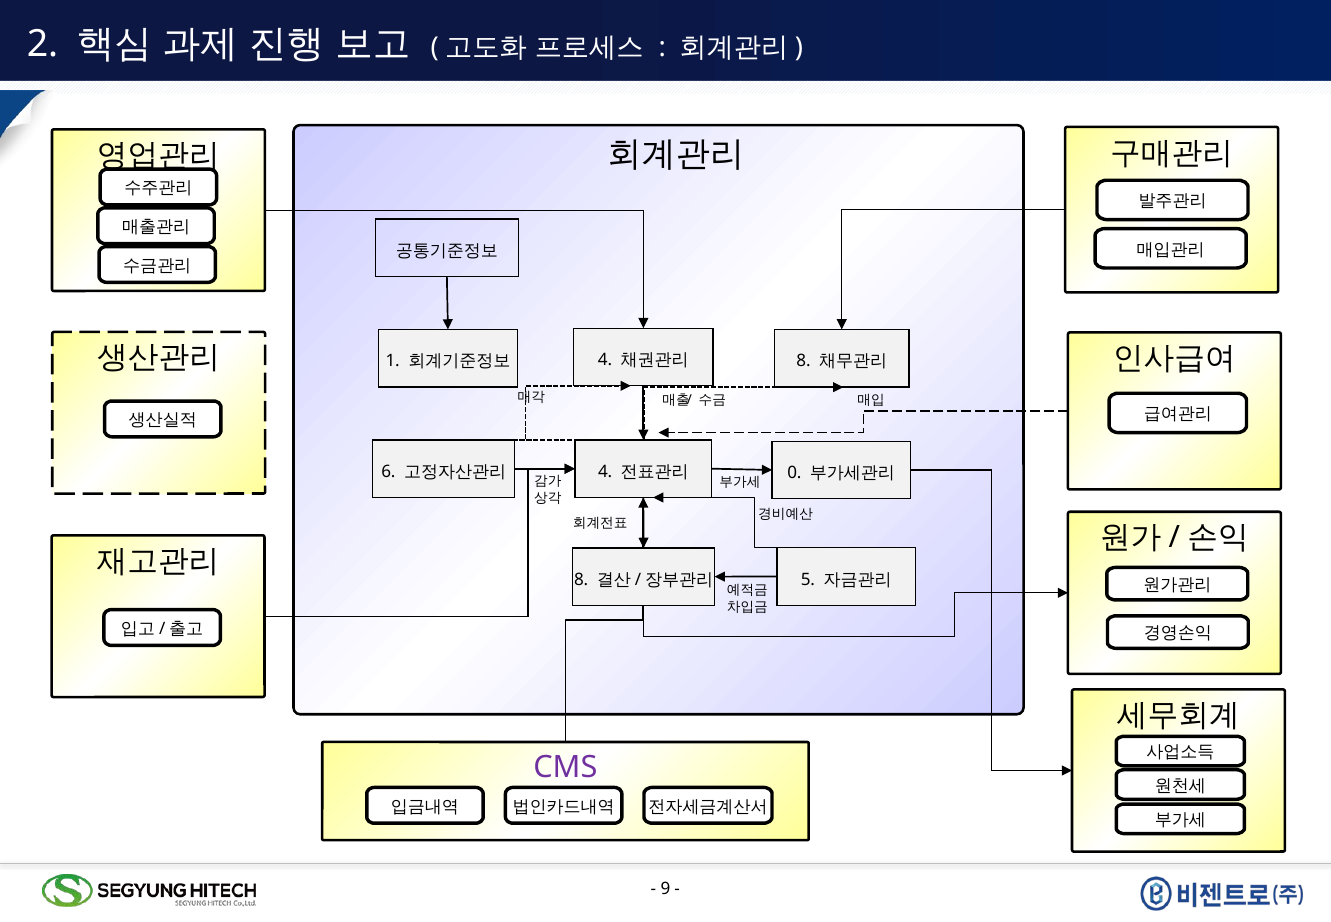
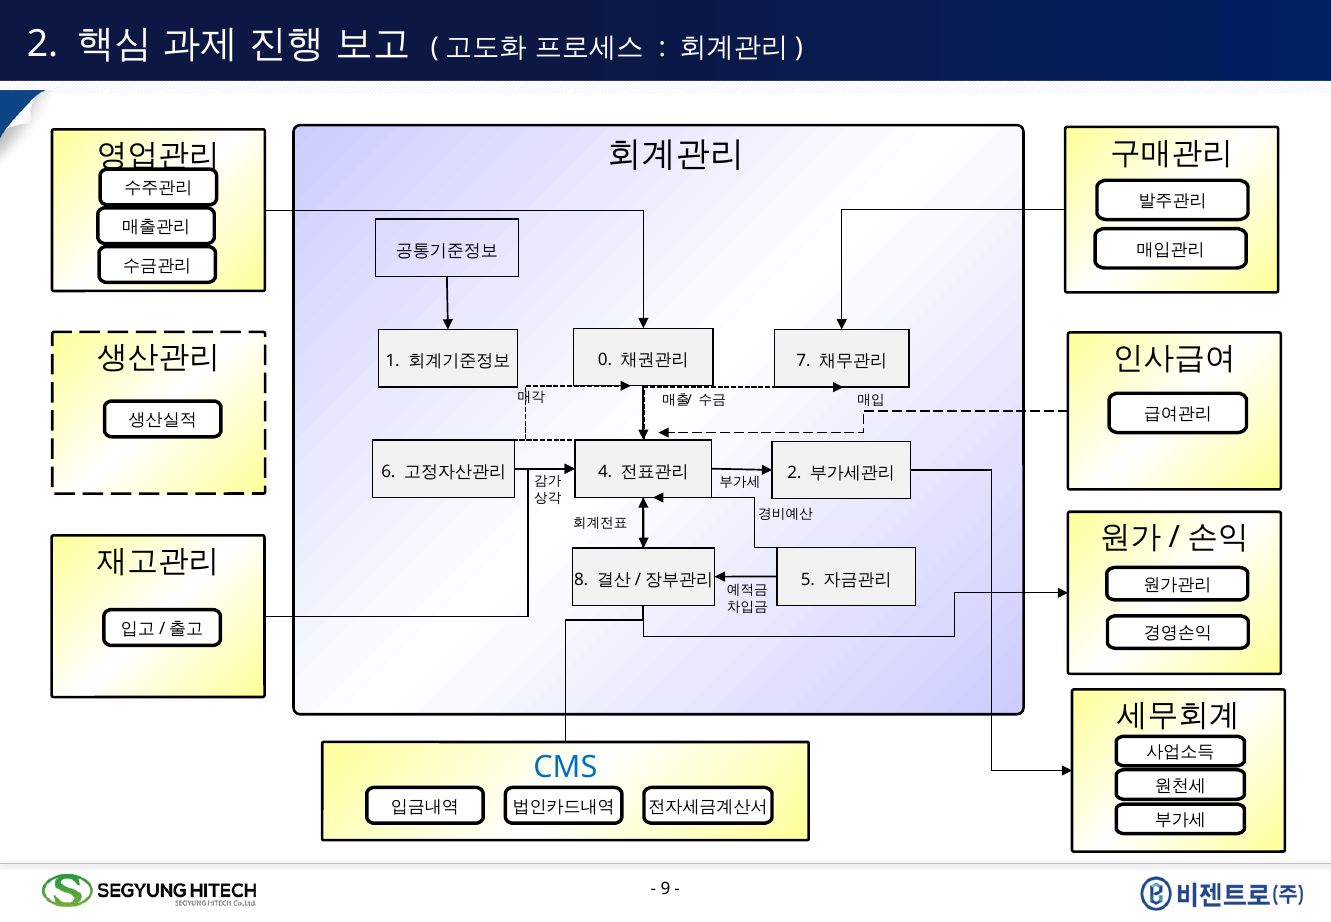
4: 4 -> 0 (605, 360)
8: 8 -> 7 (804, 361)
0: 0 -> 2 (794, 473)
CMS colour: purple -> blue (565, 767)
